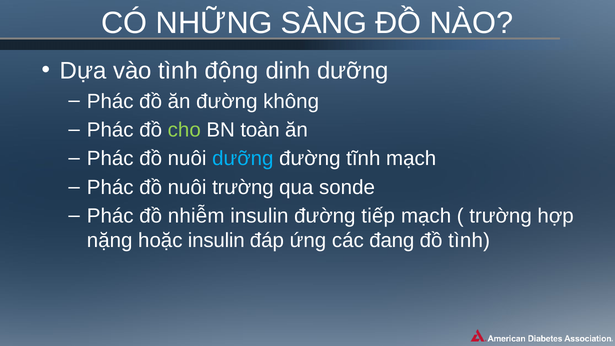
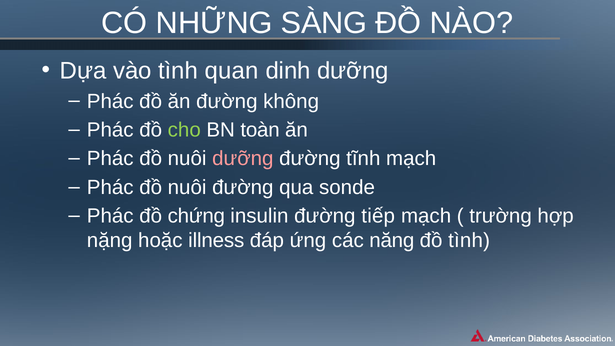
động: động -> quan (232, 71)
dưỡng colour: light blue -> pink (243, 159)
nuôi trường: trường -> đường (243, 187)
nhiễm: nhiễm -> chứng (196, 216)
hoặc insulin: insulin -> illness (216, 241)
đang: đang -> năng (392, 241)
